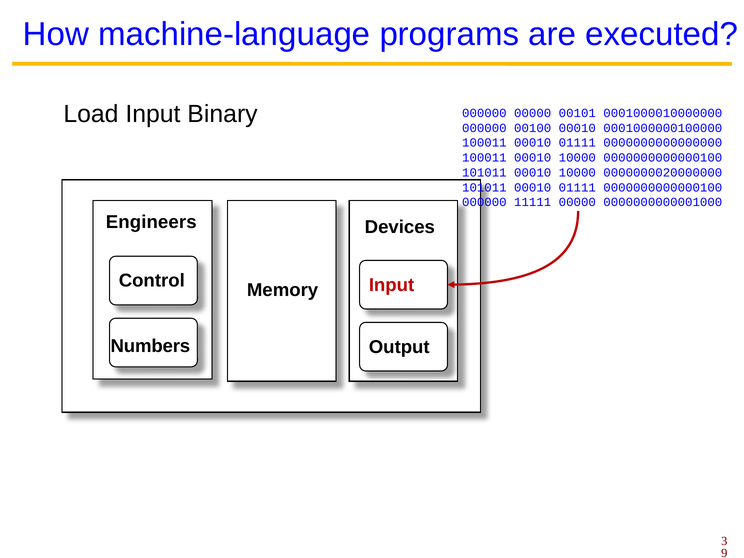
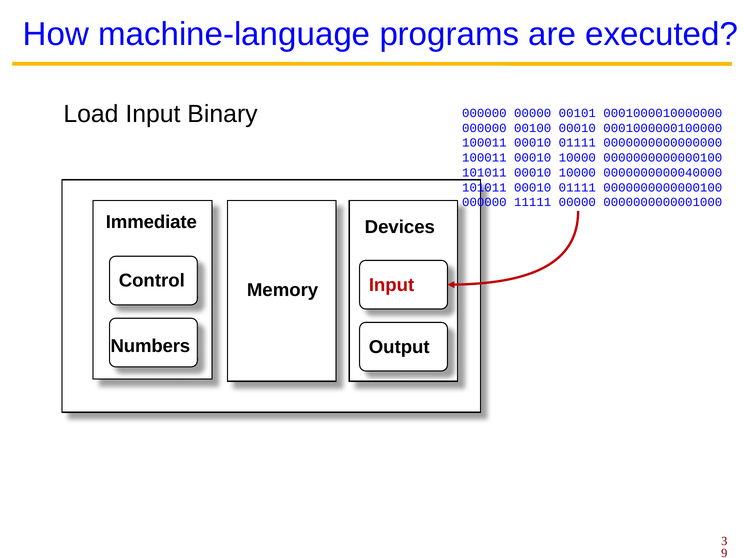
0000000020000000: 0000000020000000 -> 0000000000040000 (663, 173)
Engineers: Engineers -> Immediate (151, 222)
